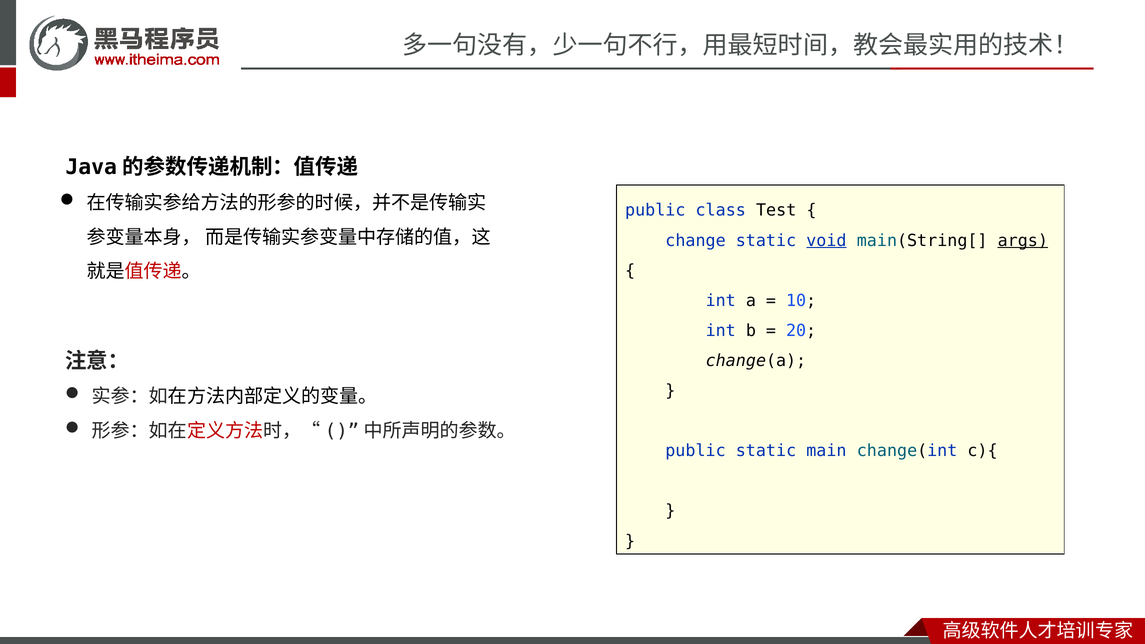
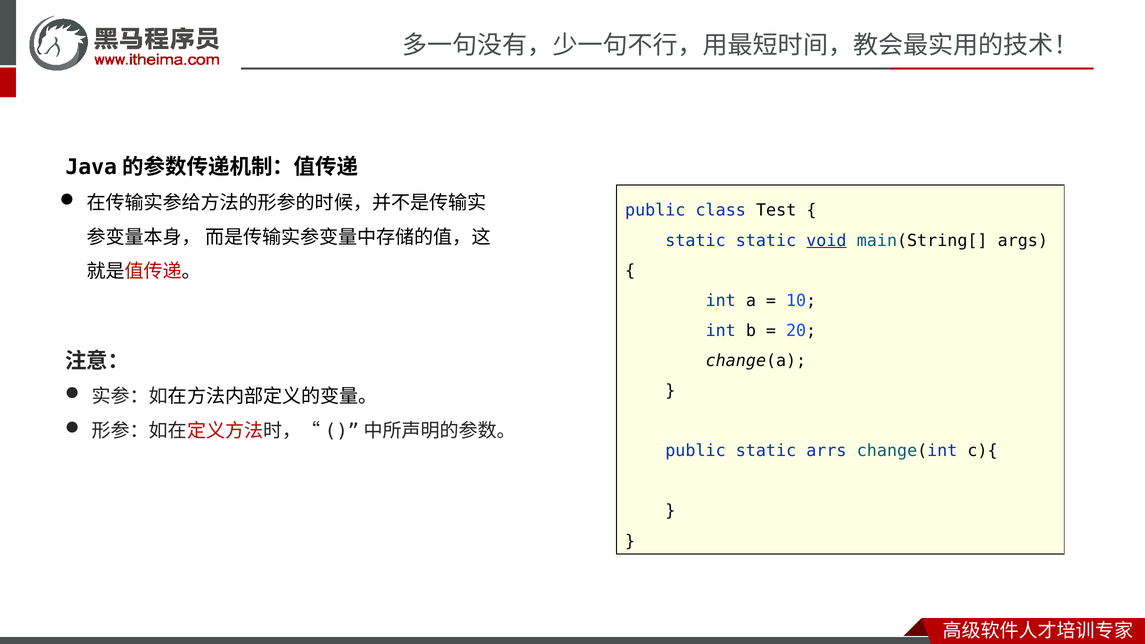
change: change -> static (696, 241)
args underline: present -> none (1023, 241)
main: main -> arrs (826, 451)
